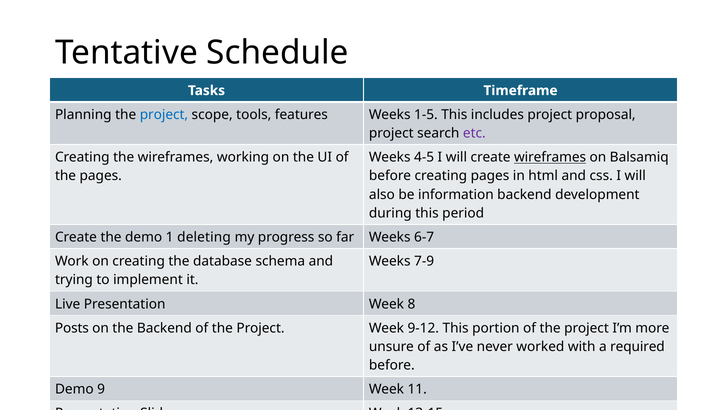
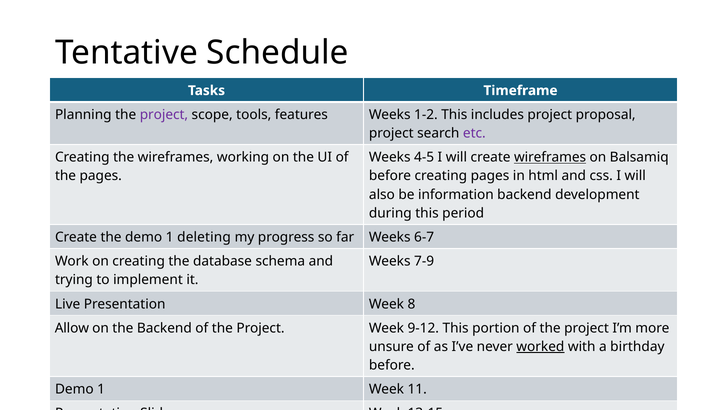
project colour: blue -> purple (164, 115)
1-5: 1-5 -> 1-2 (426, 115)
Posts: Posts -> Allow (72, 328)
worked underline: none -> present (540, 346)
required: required -> birthday (637, 346)
9: 9 -> 1 (101, 389)
